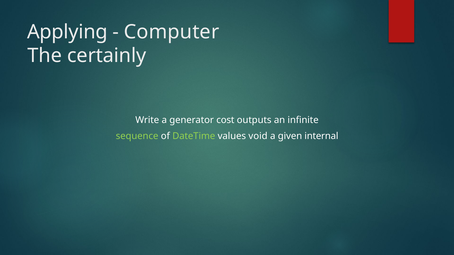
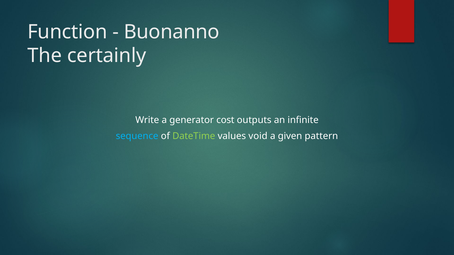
Applying: Applying -> Function (67, 32)
Computer: Computer -> Buonanno (172, 32)
sequence colour: light green -> light blue (137, 136)
internal: internal -> pattern (321, 136)
